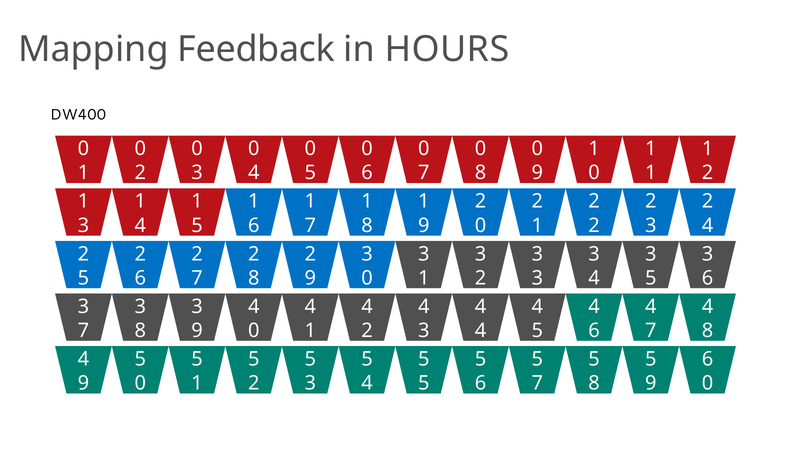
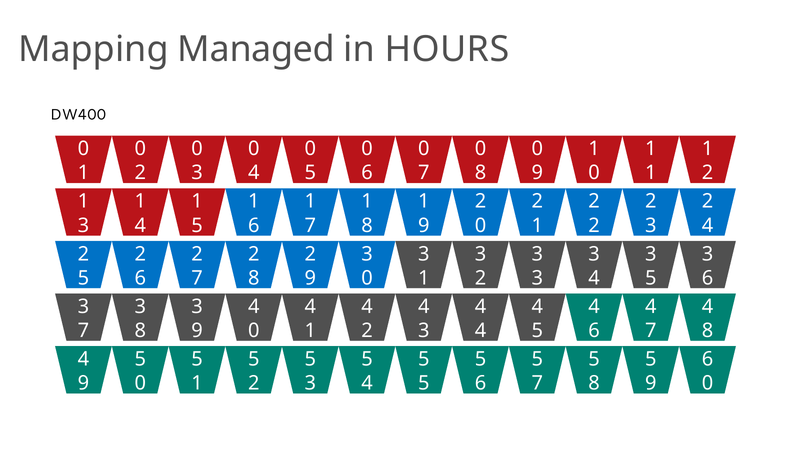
Feedback: Feedback -> Managed (256, 49)
